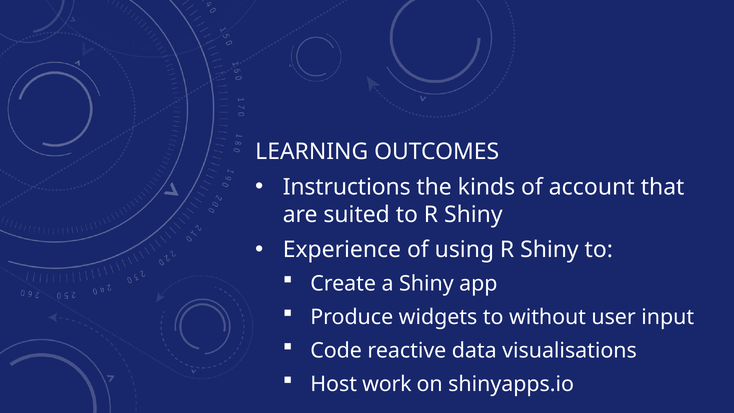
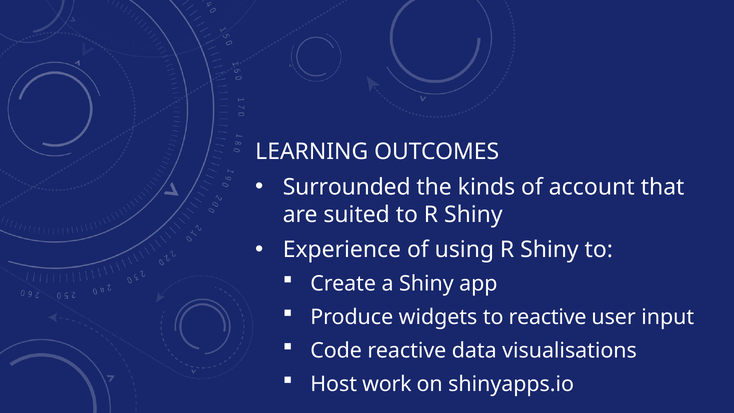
Instructions: Instructions -> Surrounded (347, 187)
to without: without -> reactive (548, 317)
